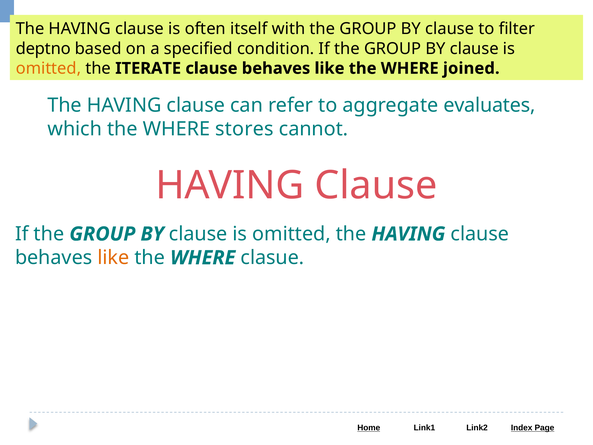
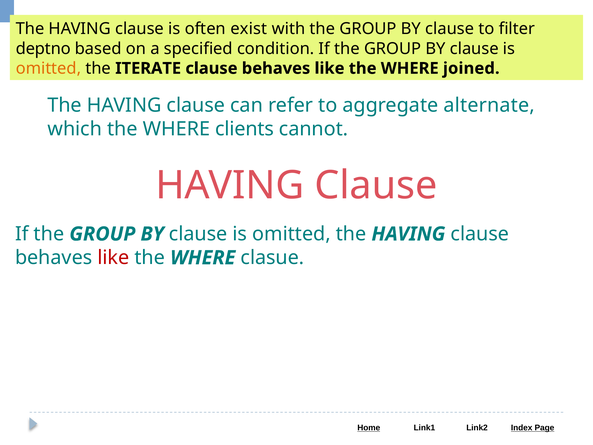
itself: itself -> exist (249, 29)
evaluates: evaluates -> alternate (489, 105)
stores: stores -> clients (245, 129)
like colour: orange -> red (113, 258)
